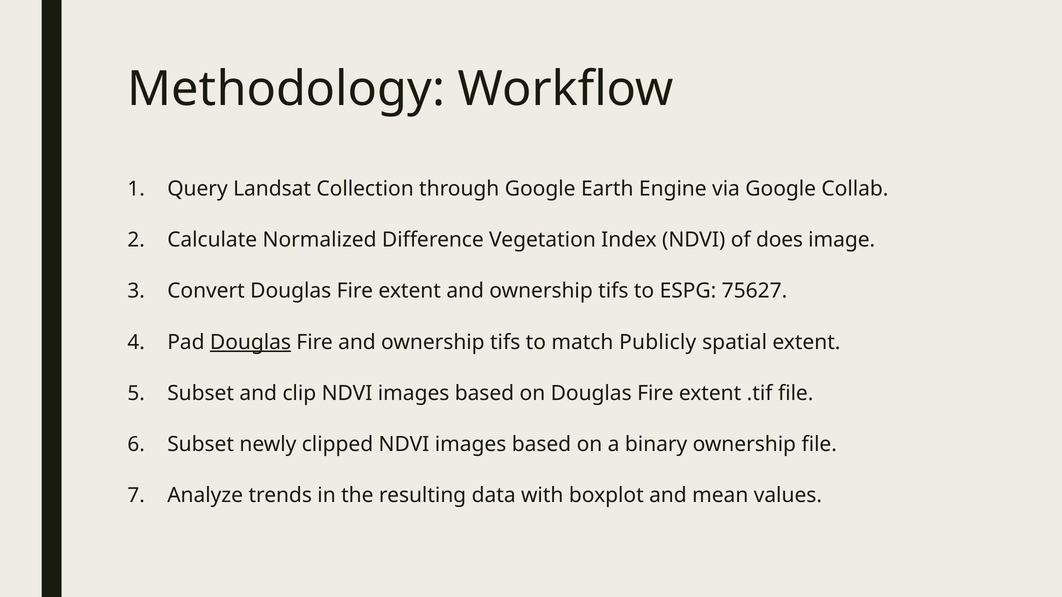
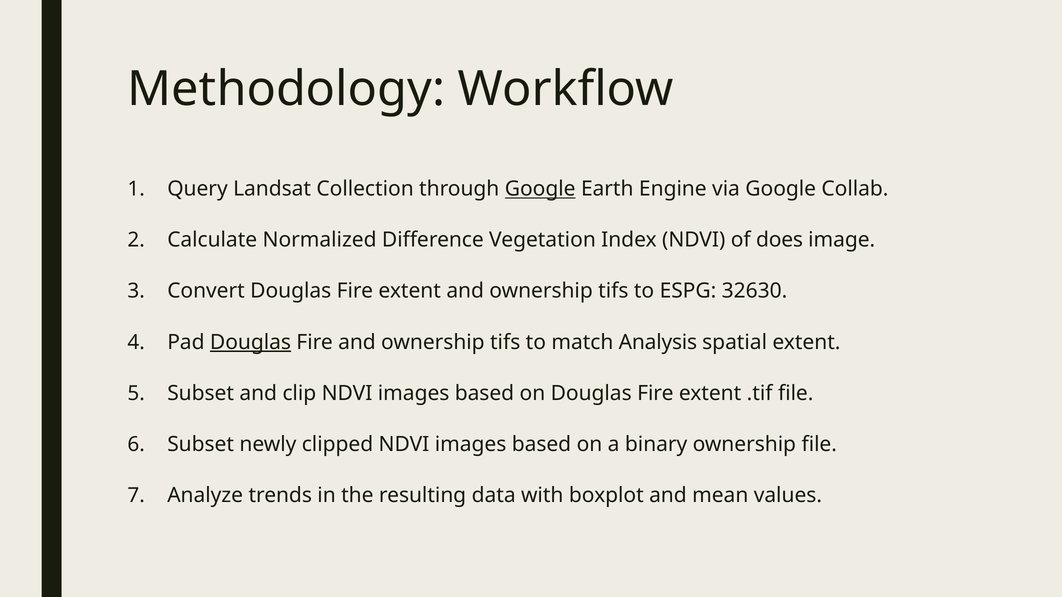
Google underline: none -> present (540, 189)
75627: 75627 -> 32630 (754, 291)
Publicly: Publicly -> Analysis (658, 342)
